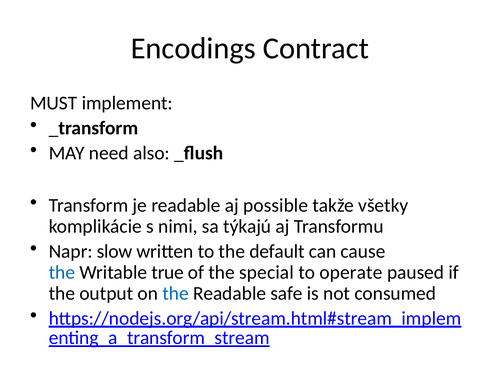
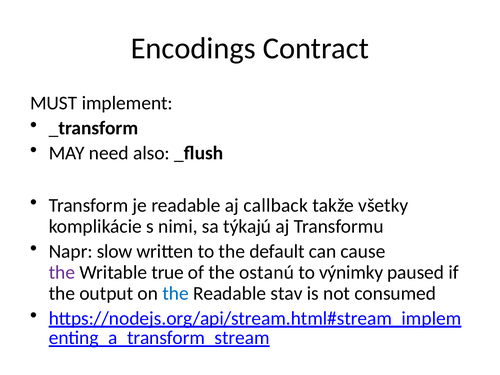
possible: possible -> callback (276, 205)
the colour: blue -> purple (62, 272)
special: special -> ostanú (267, 272)
operate: operate -> výnimky (351, 272)
safe: safe -> stav (286, 293)
